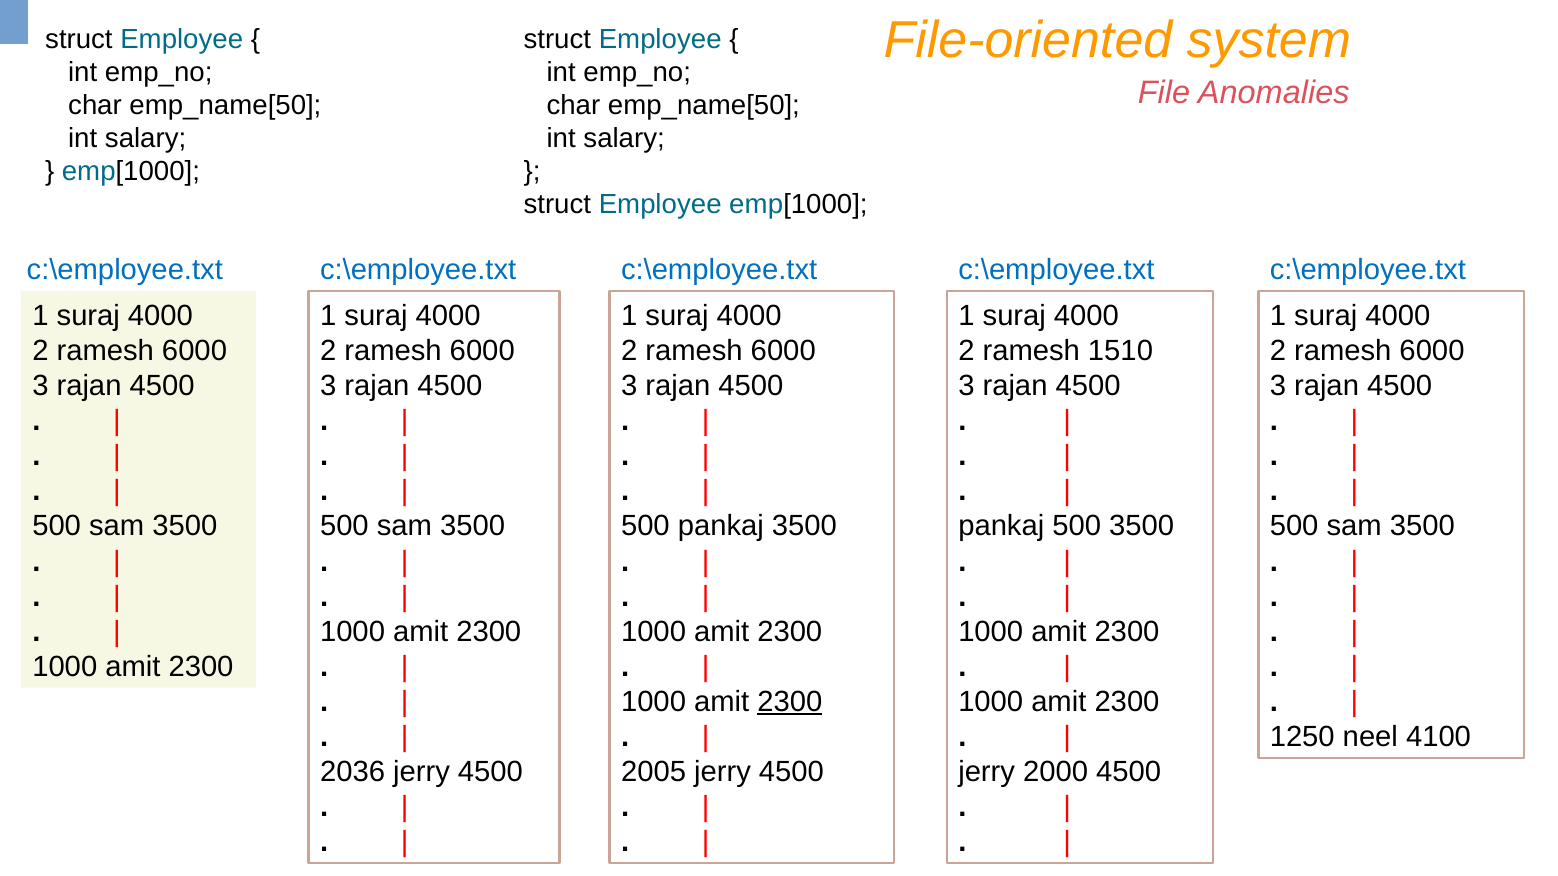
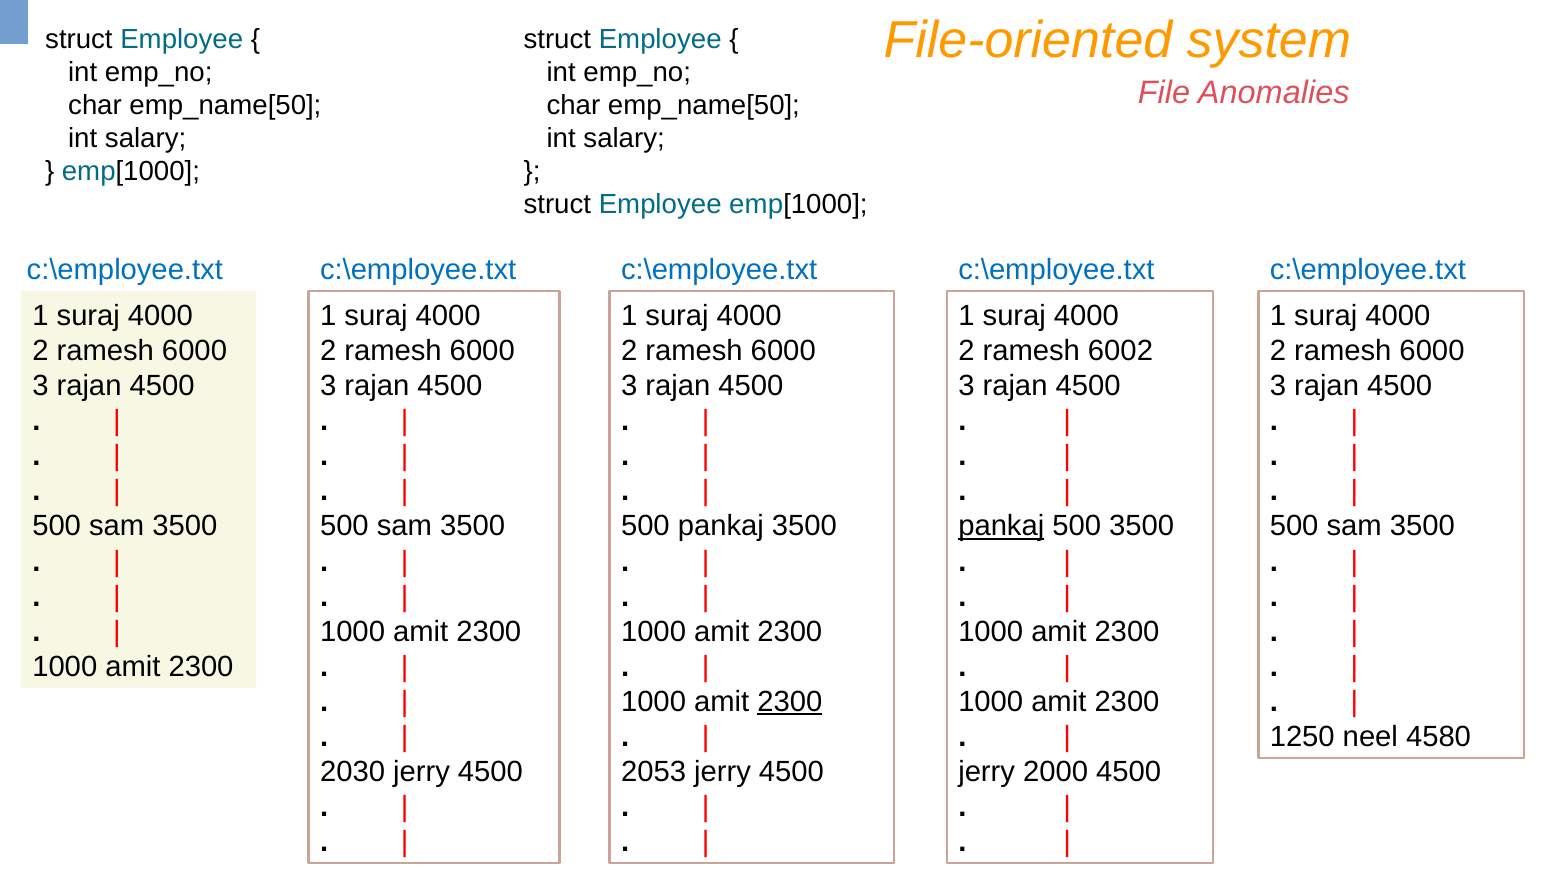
1510: 1510 -> 6002 (1120, 351)
pankaj underline: none -> present (1001, 527)
4100: 4100 -> 4580 (1439, 737)
2036: 2036 -> 2030 (353, 772)
2005: 2005 -> 2053 (654, 772)
